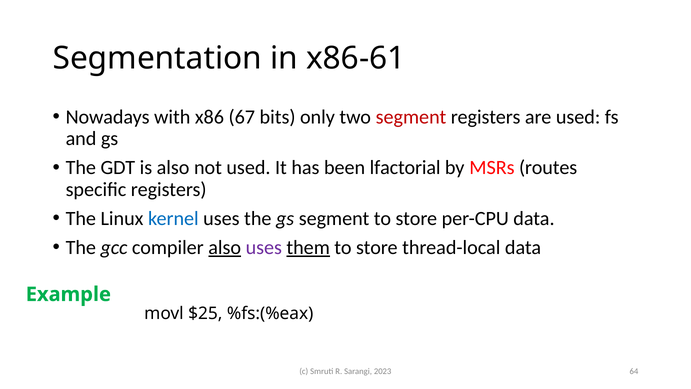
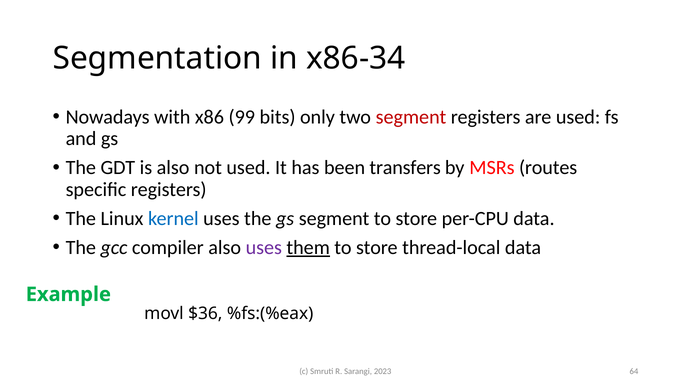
x86-61: x86-61 -> x86-34 (356, 58)
67: 67 -> 99 (242, 117)
lfactorial: lfactorial -> transfers (405, 168)
also underline: present -> none (225, 247)
$25: $25 -> $36 (205, 313)
